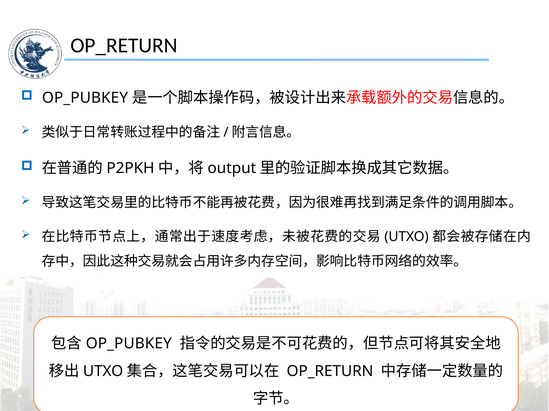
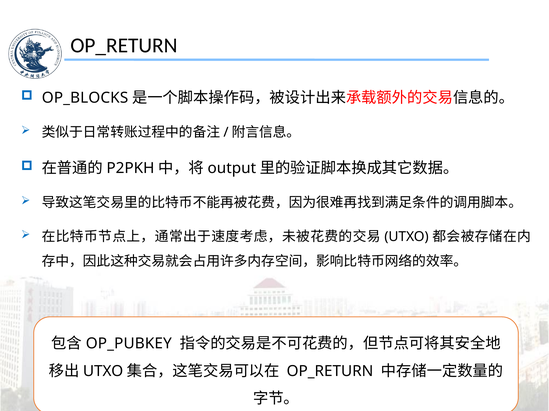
OP_PUBKEY: OP_PUBKEY -> OP_BLOCKS (85, 98)
